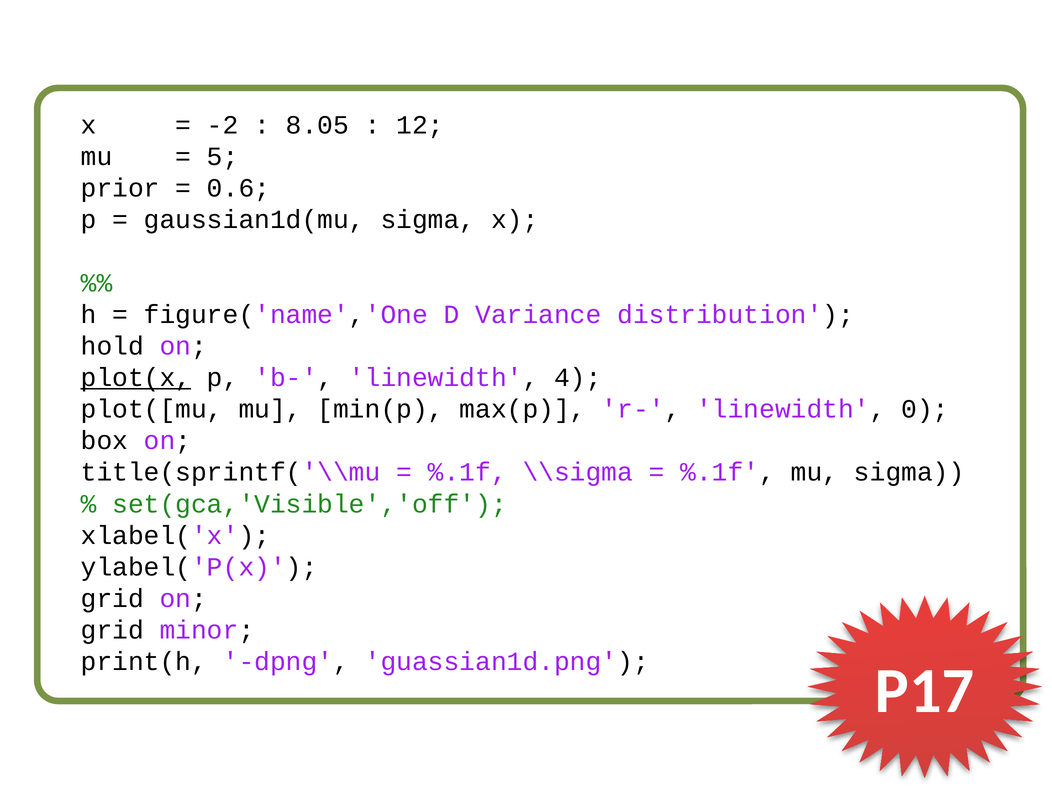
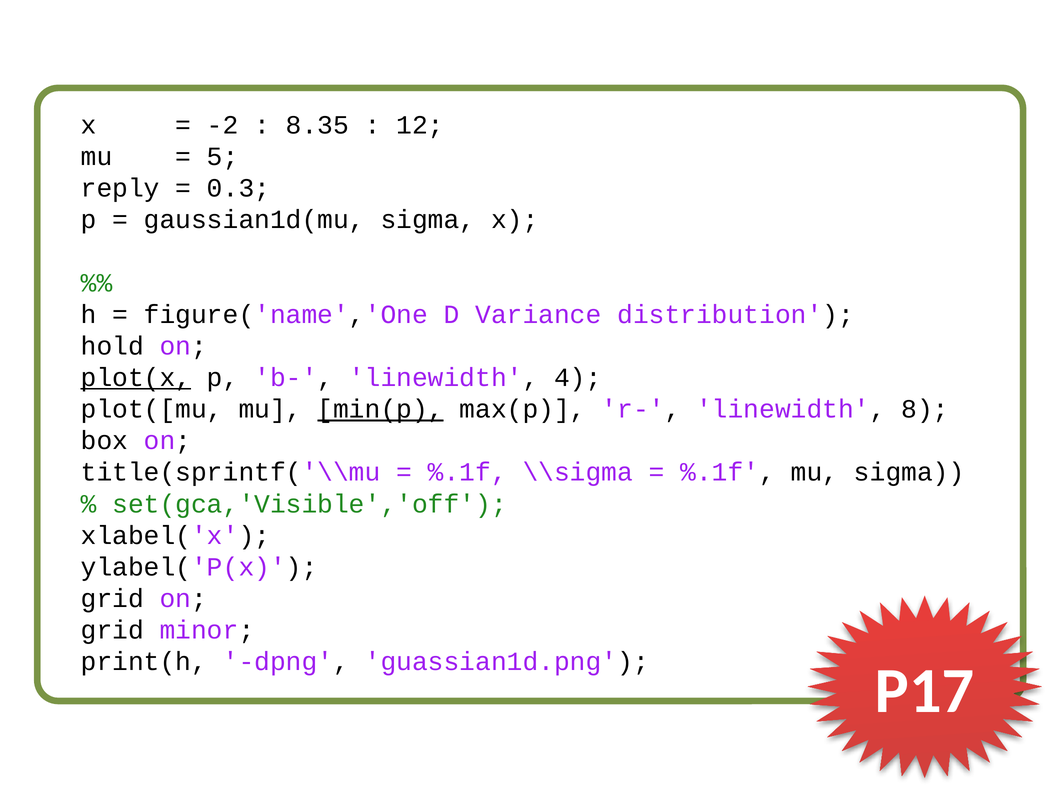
8.05: 8.05 -> 8.35 (317, 125)
prior: prior -> reply (120, 188)
0.6: 0.6 -> 0.3 (239, 188)
min(p underline: none -> present (381, 409)
0: 0 -> 8 (925, 409)
